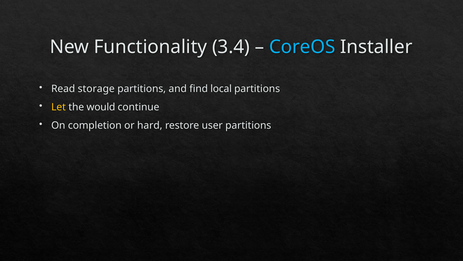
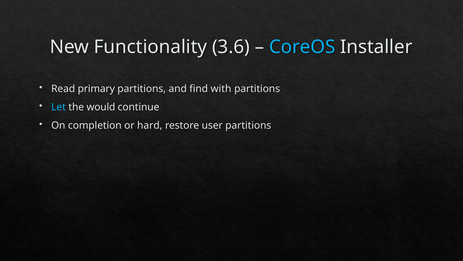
3.4: 3.4 -> 3.6 (231, 47)
storage: storage -> primary (96, 89)
local: local -> with (221, 89)
Let colour: yellow -> light blue (59, 107)
